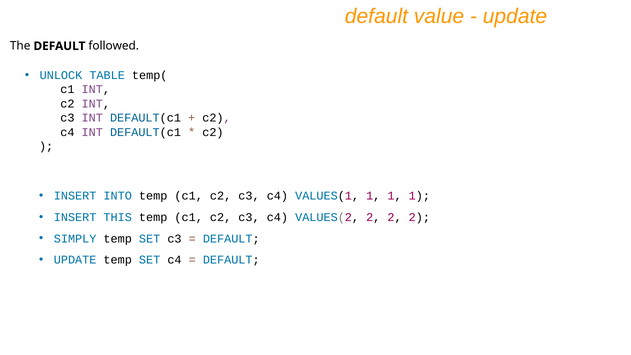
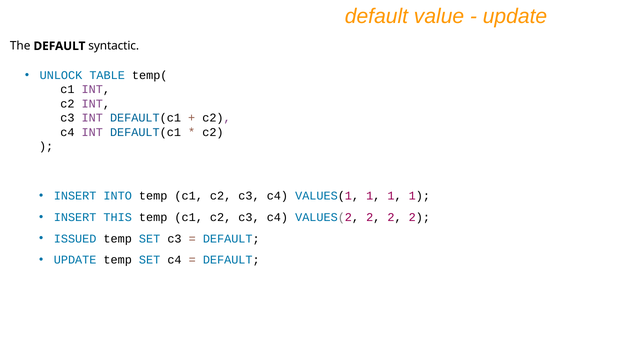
followed: followed -> syntactic (114, 46)
SIMPLY: SIMPLY -> ISSUED (75, 239)
